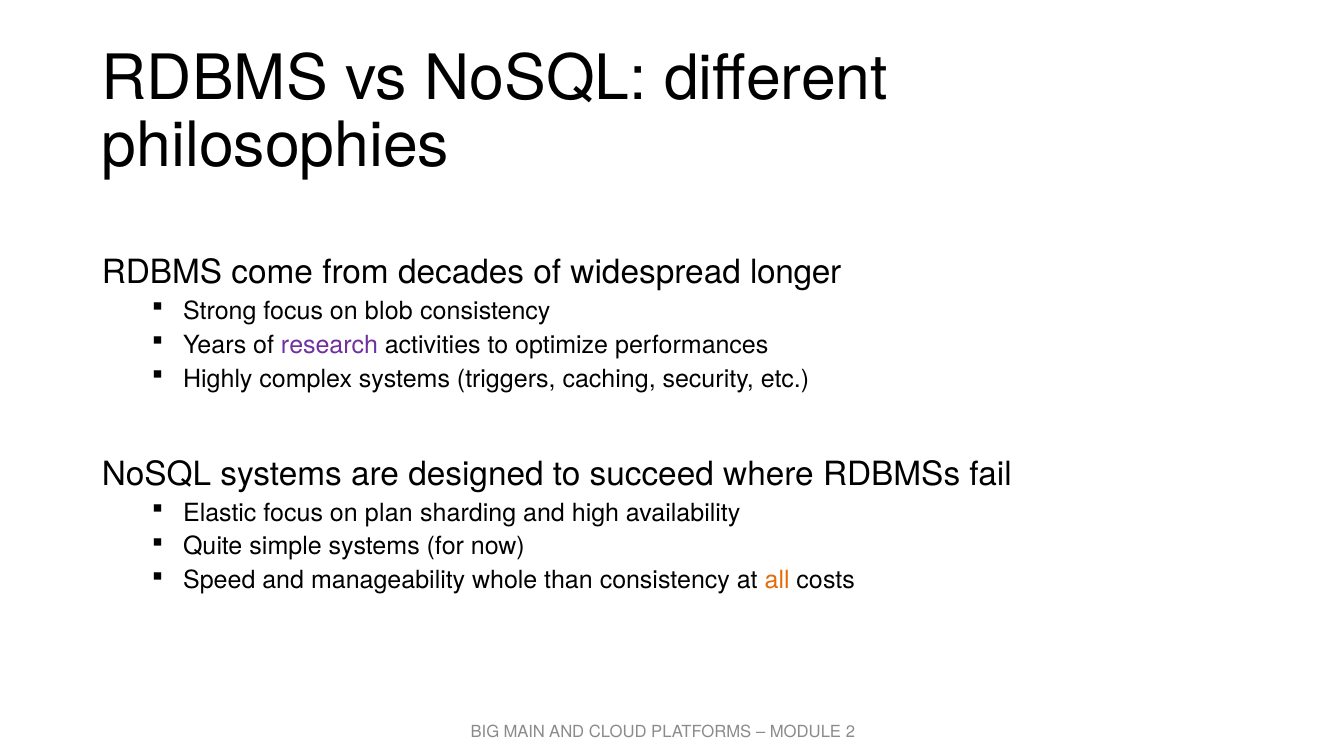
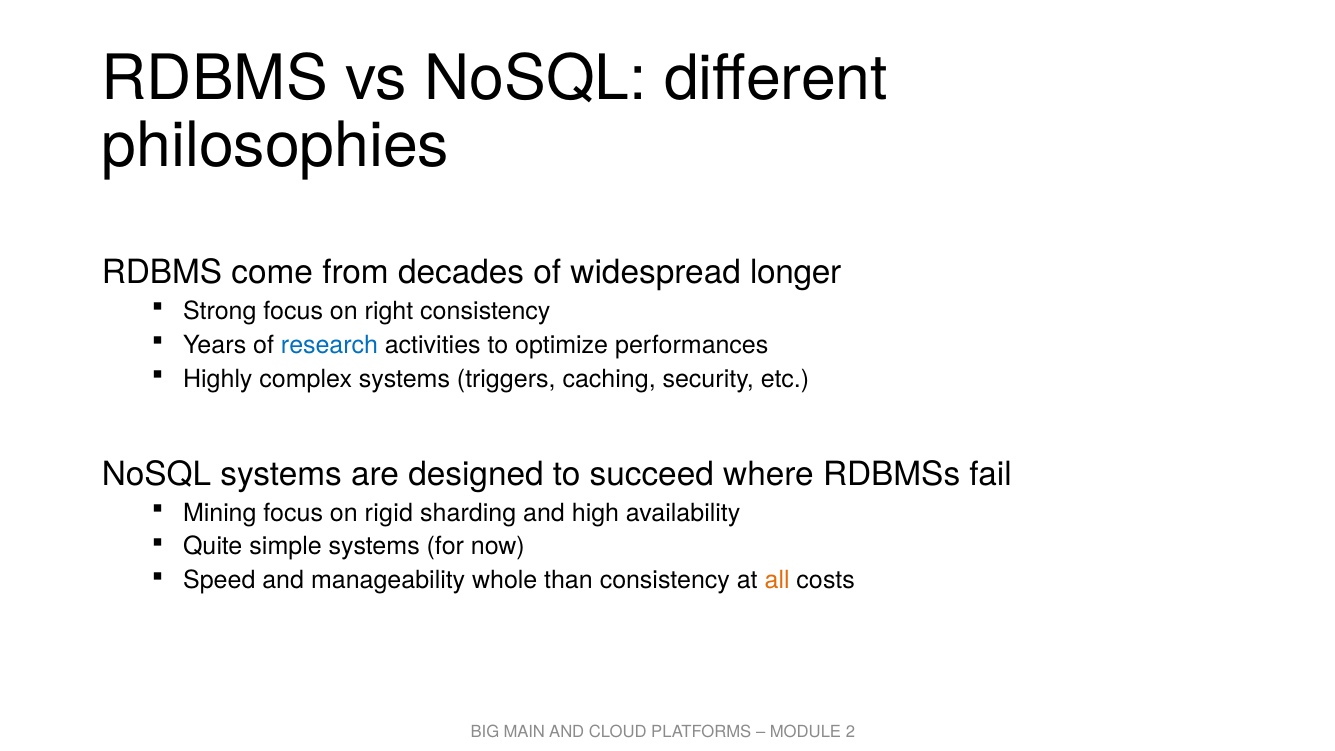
blob: blob -> right (389, 311)
research colour: purple -> blue (329, 345)
Elastic: Elastic -> Mining (220, 513)
plan: plan -> rigid (389, 513)
